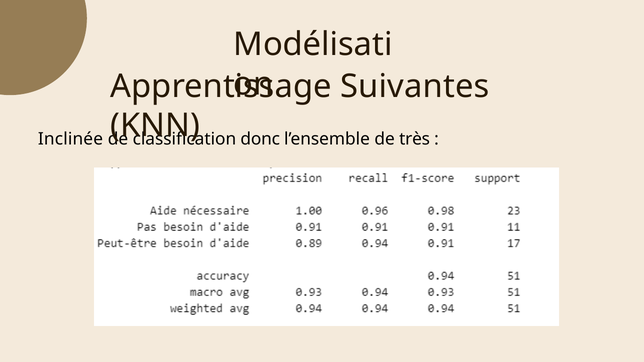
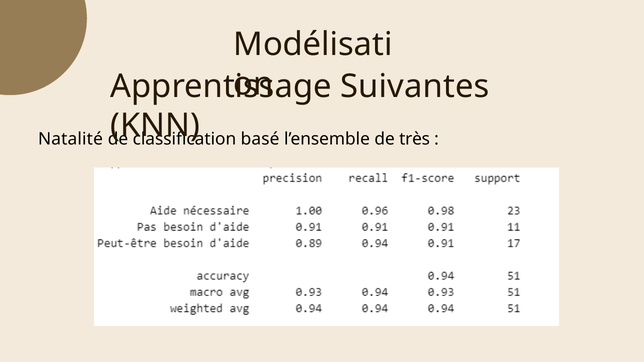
Inclinée: Inclinée -> Natalité (70, 139)
donc: donc -> basé (260, 139)
